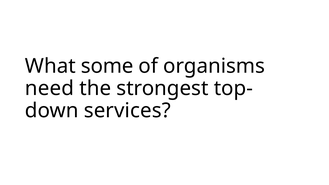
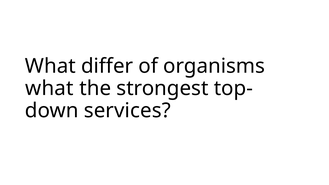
some: some -> differ (107, 66)
need: need -> what (49, 88)
